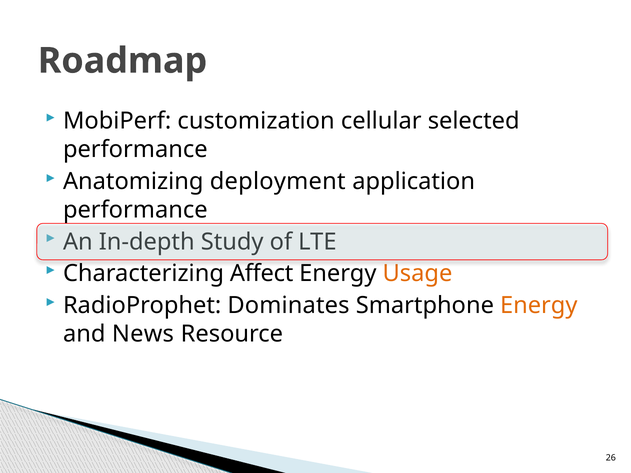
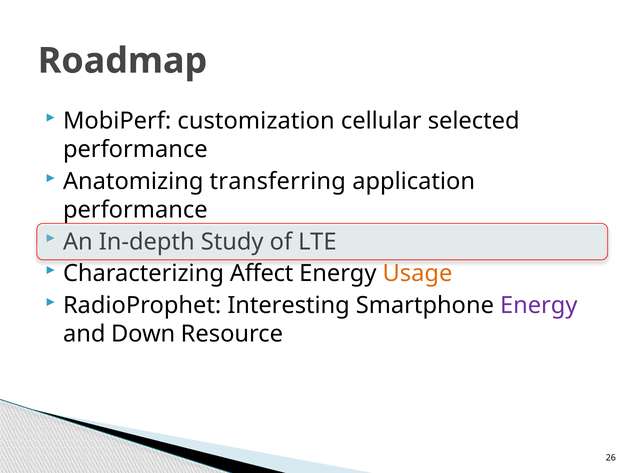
deployment: deployment -> transferring (278, 182)
Dominates: Dominates -> Interesting (289, 306)
Energy colour: orange -> purple (539, 306)
News: News -> Down (143, 334)
